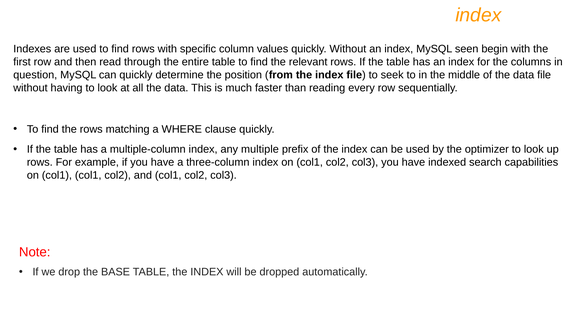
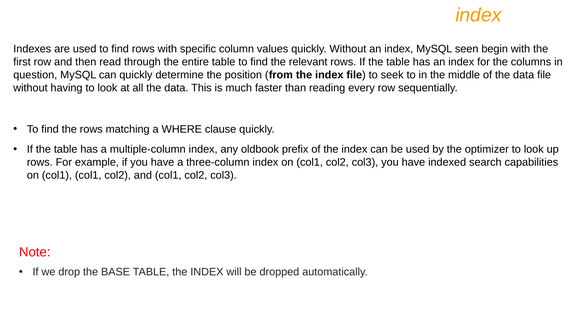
multiple: multiple -> oldbook (260, 149)
